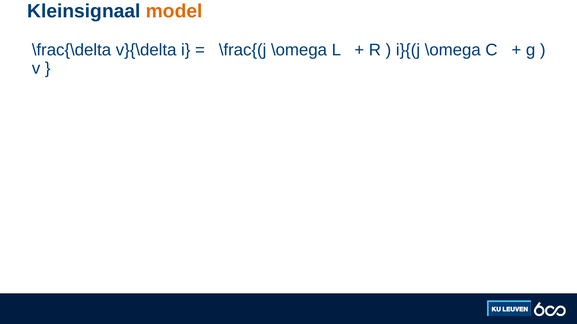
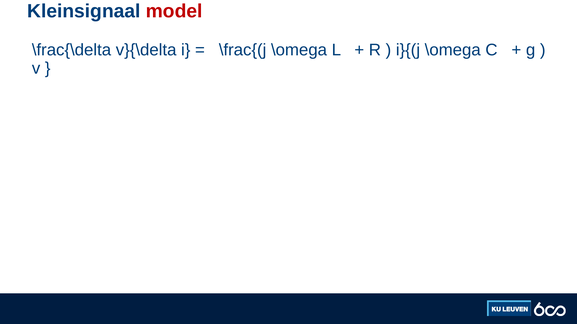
model colour: orange -> red (174, 11)
